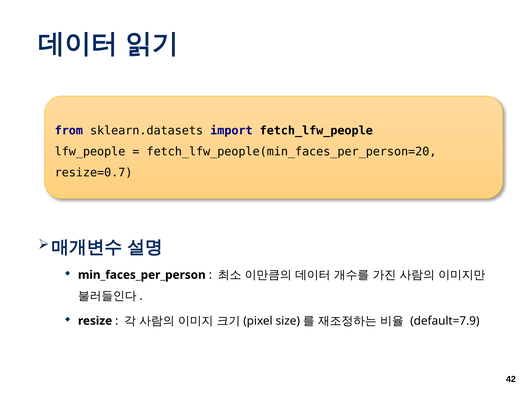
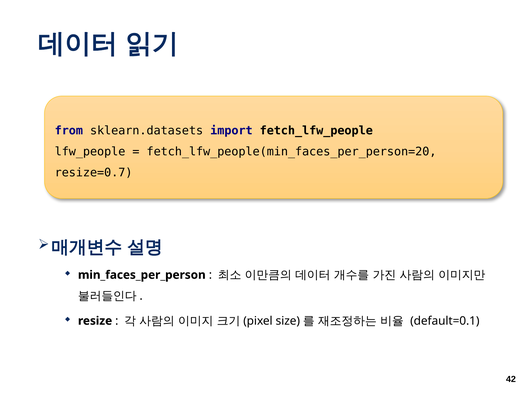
default=7.9: default=7.9 -> default=0.1 (445, 321)
